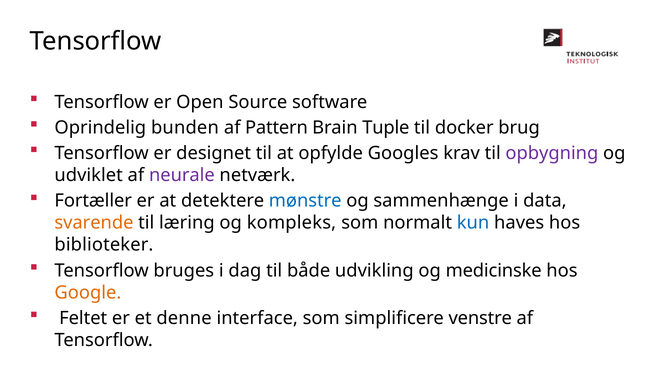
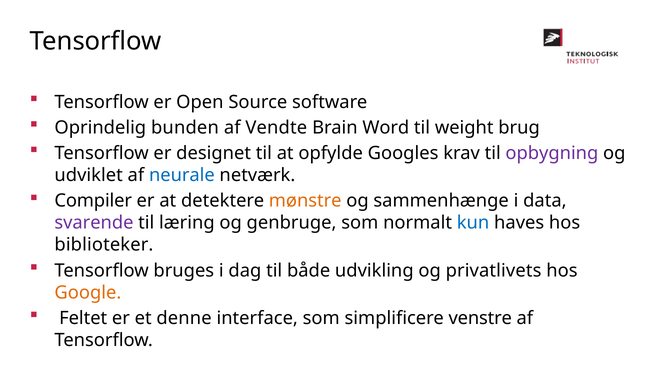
Pattern: Pattern -> Vendte (276, 128)
Tuple: Tuple -> Word (386, 128)
docker: docker -> weight (464, 128)
neurale colour: purple -> blue (182, 175)
Fortæller: Fortæller -> Compiler (93, 201)
mønstre colour: blue -> orange (305, 201)
svarende colour: orange -> purple (94, 223)
kompleks: kompleks -> genbruge (292, 223)
medicinske: medicinske -> privatlivets (494, 271)
